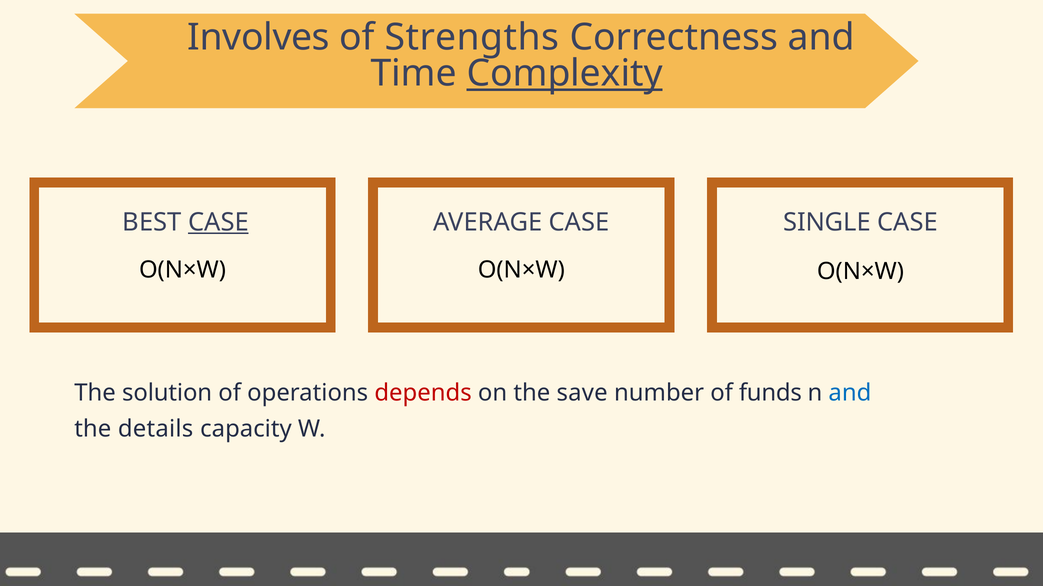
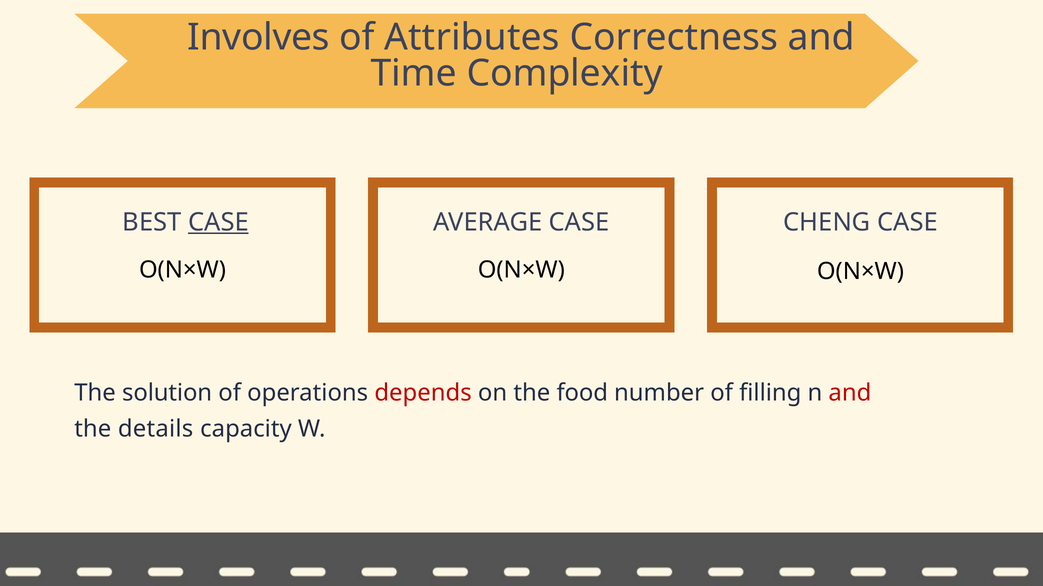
Strengths: Strengths -> Attributes (472, 37)
Complexity underline: present -> none (565, 74)
SINGLE: SINGLE -> CHENG (827, 223)
save: save -> food (582, 393)
funds: funds -> filling (770, 393)
and colour: blue -> red (850, 393)
